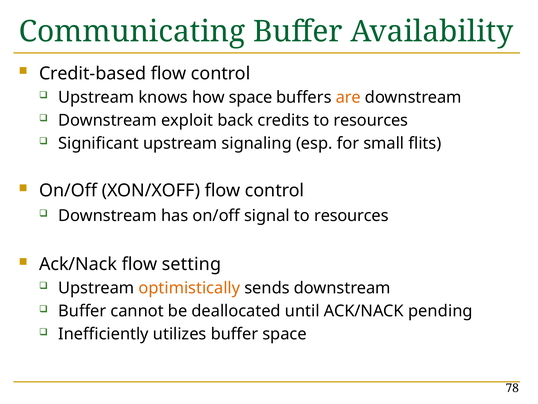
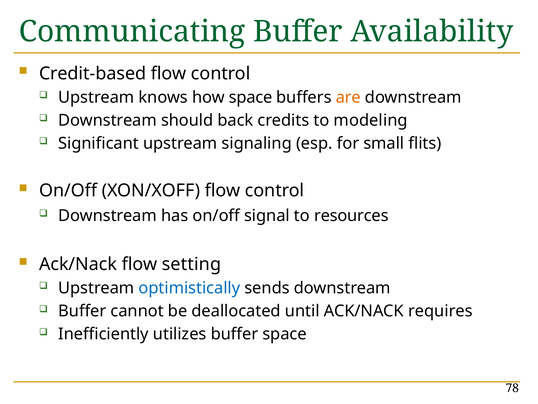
exploit: exploit -> should (187, 120)
credits to resources: resources -> modeling (371, 120)
optimistically colour: orange -> blue (189, 288)
pending: pending -> requires (440, 311)
